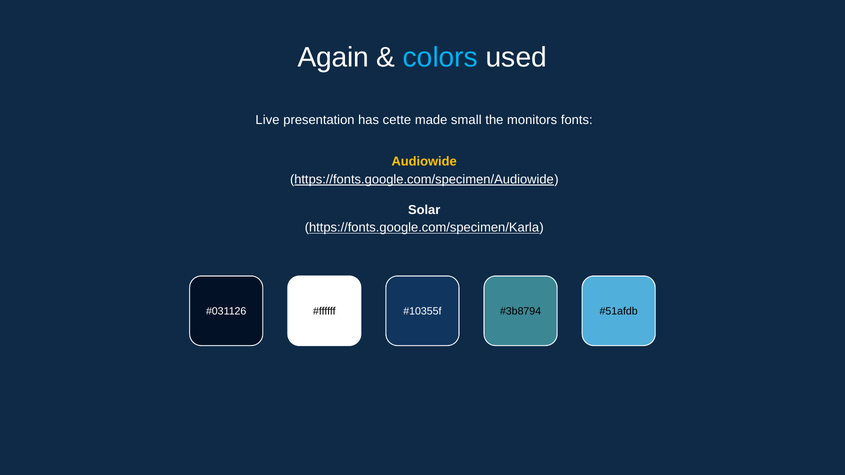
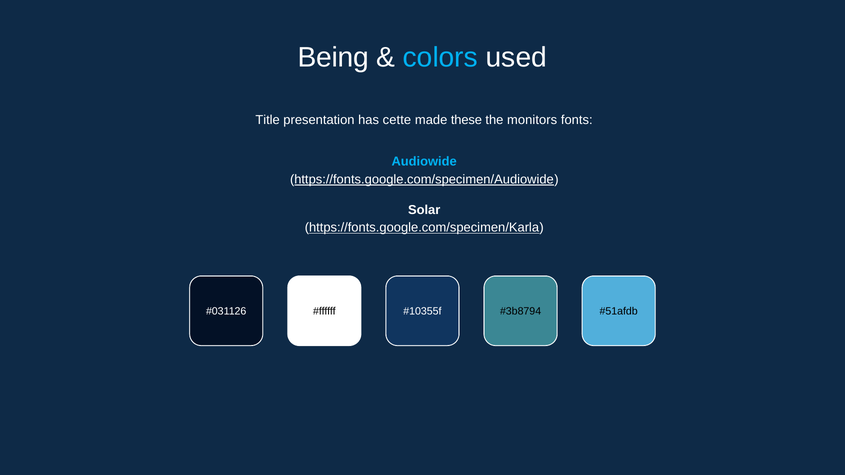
Again: Again -> Being (333, 57)
Live: Live -> Title (268, 120)
small: small -> these (466, 120)
Audiowide colour: yellow -> light blue (424, 162)
